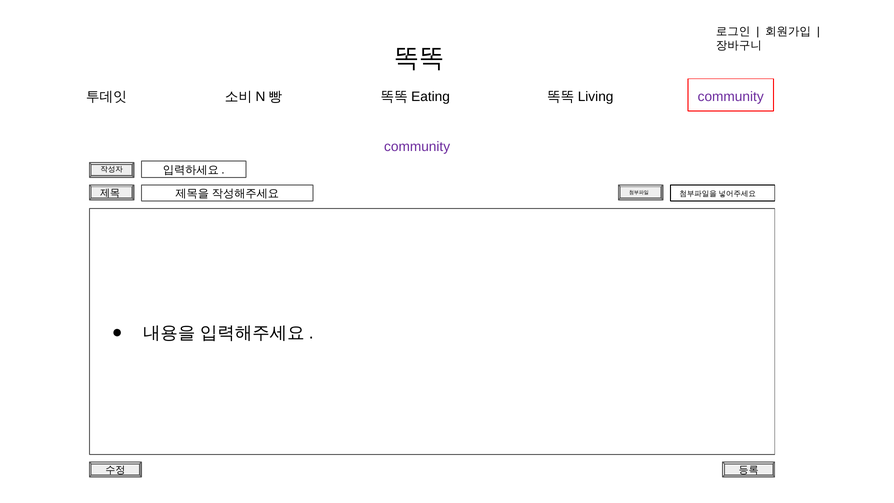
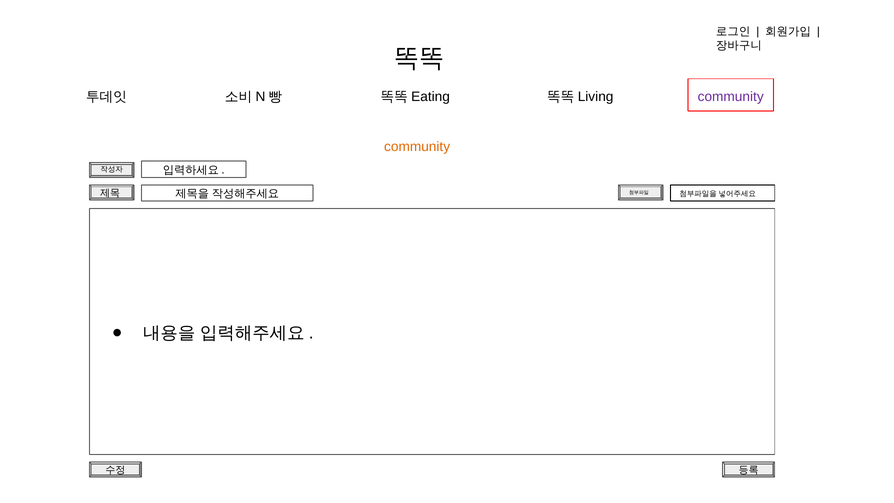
community colour: purple -> orange (417, 147)
